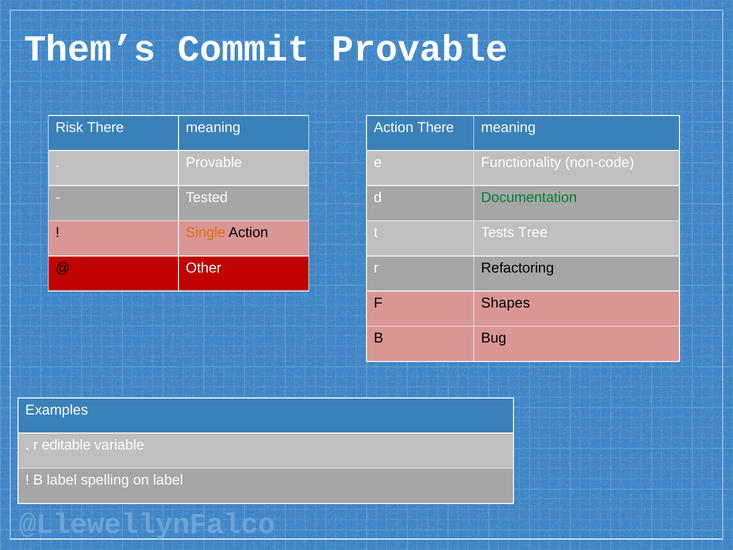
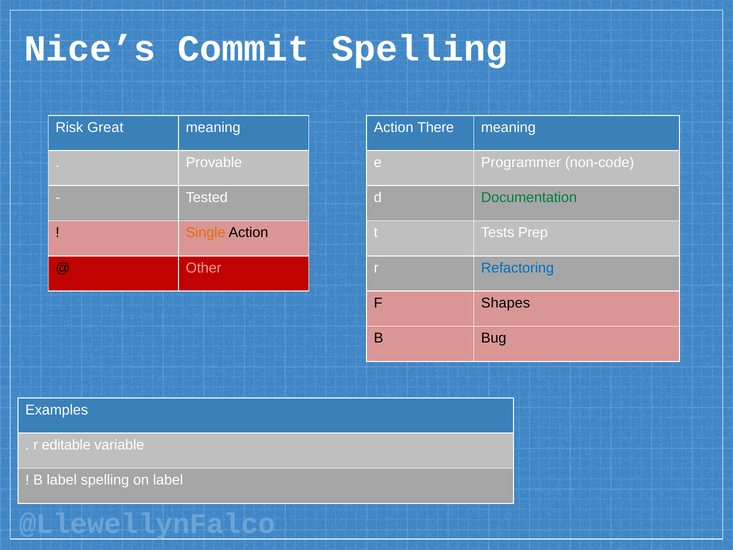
Them’s: Them’s -> Nice’s (90, 48)
Commit Provable: Provable -> Spelling (420, 48)
Risk There: There -> Great (105, 127)
Functionality: Functionality -> Programmer (521, 162)
Tree: Tree -> Prep (533, 233)
Other colour: white -> pink (204, 268)
Refactoring colour: black -> blue (518, 268)
